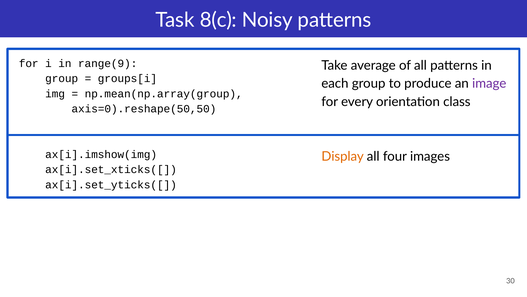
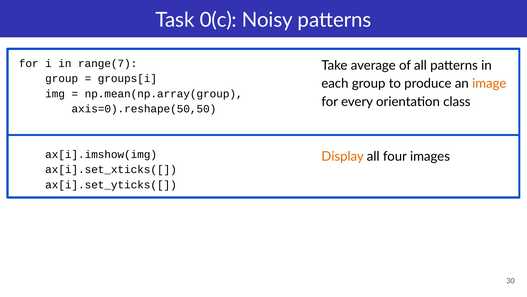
8(c: 8(c -> 0(c (218, 20)
range(9: range(9 -> range(7 (108, 63)
image colour: purple -> orange (489, 83)
